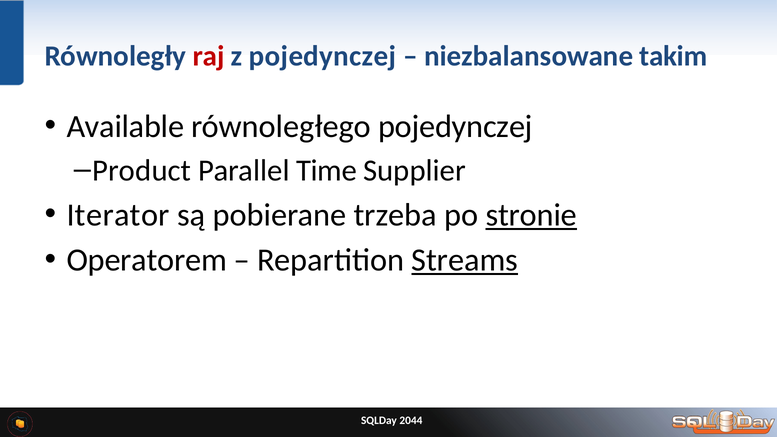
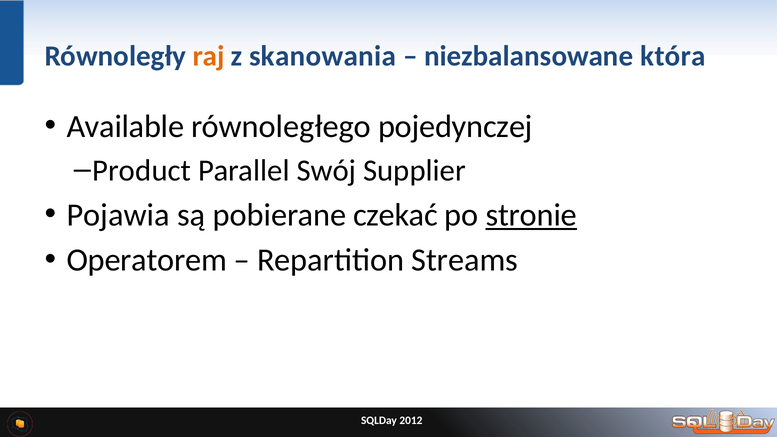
raj colour: red -> orange (209, 56)
z pojedynczej: pojedynczej -> skanowania (323, 56)
takim: takim -> która (673, 56)
Time: Time -> Swój (326, 170)
Iterator: Iterator -> Pojawia (118, 215)
trzeba: trzeba -> czekać (395, 215)
Streams underline: present -> none (465, 260)
2044: 2044 -> 2012 (411, 421)
